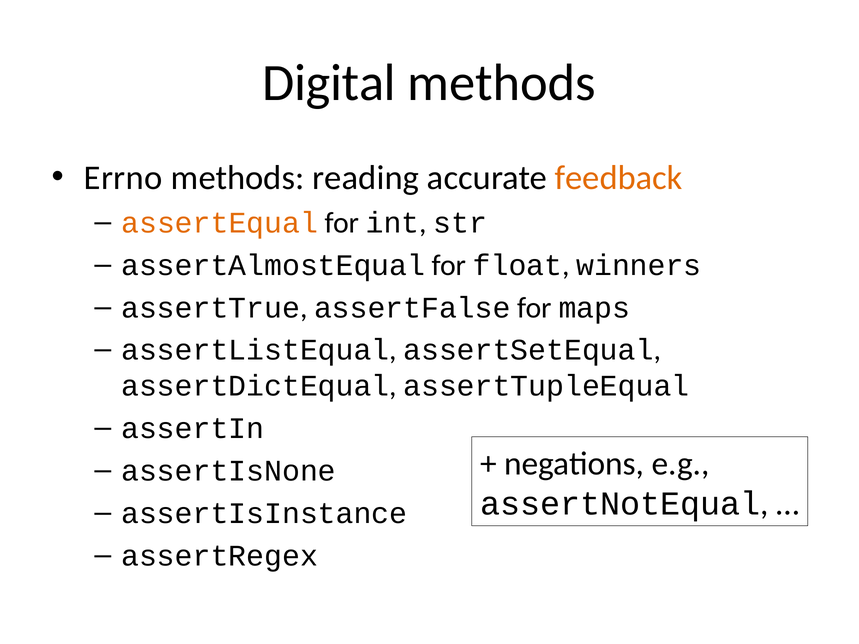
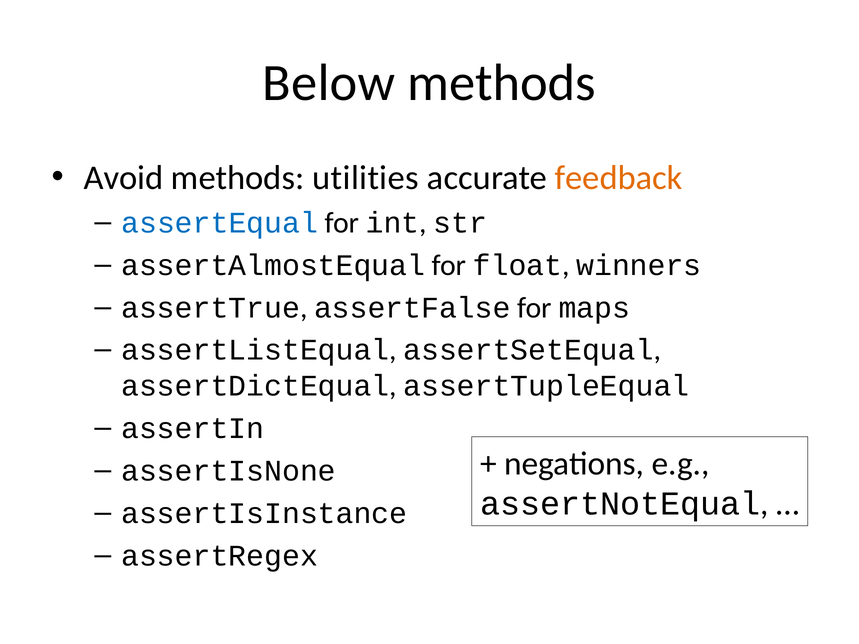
Digital: Digital -> Below (329, 83)
Errno: Errno -> Avoid (123, 178)
reading: reading -> utilities (366, 178)
assertEqual colour: orange -> blue (220, 223)
